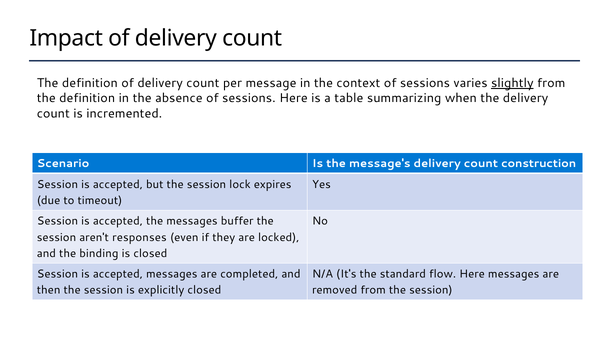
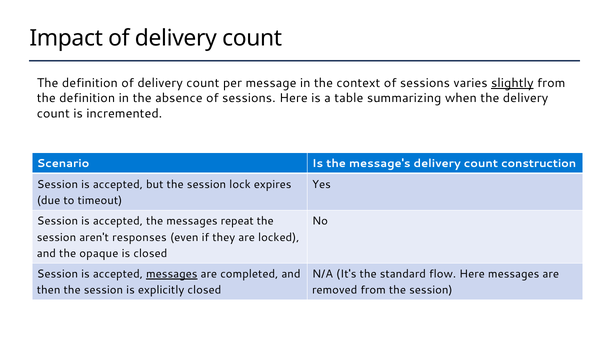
buffer: buffer -> repeat (237, 222)
binding: binding -> opaque (99, 254)
messages underline: none -> present (172, 275)
